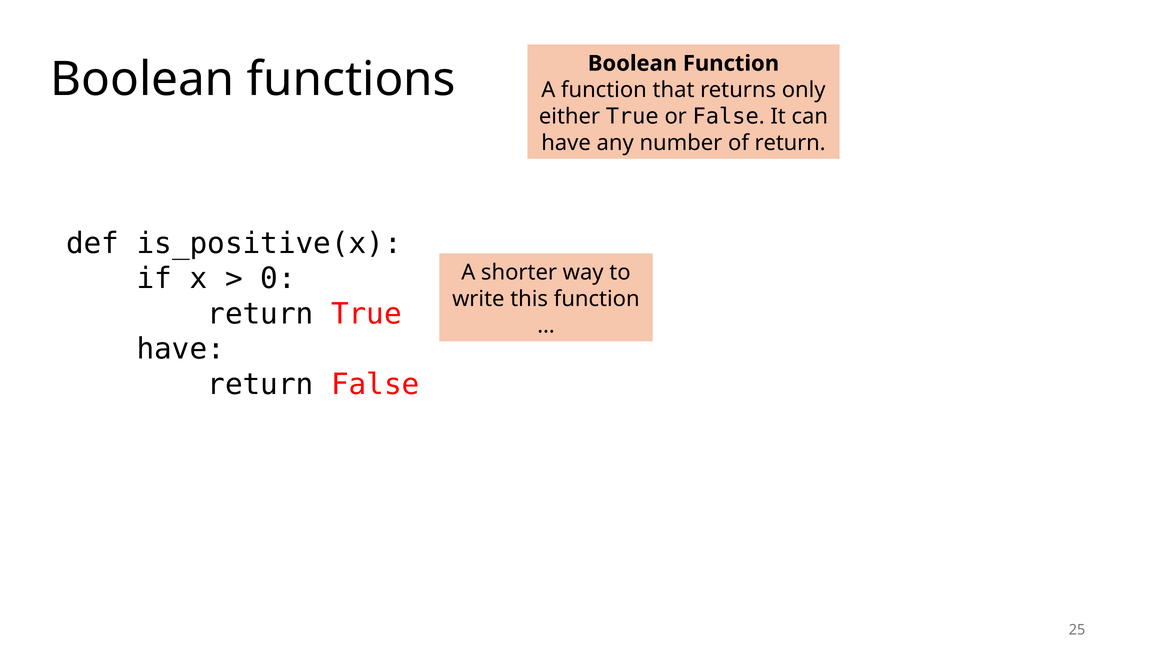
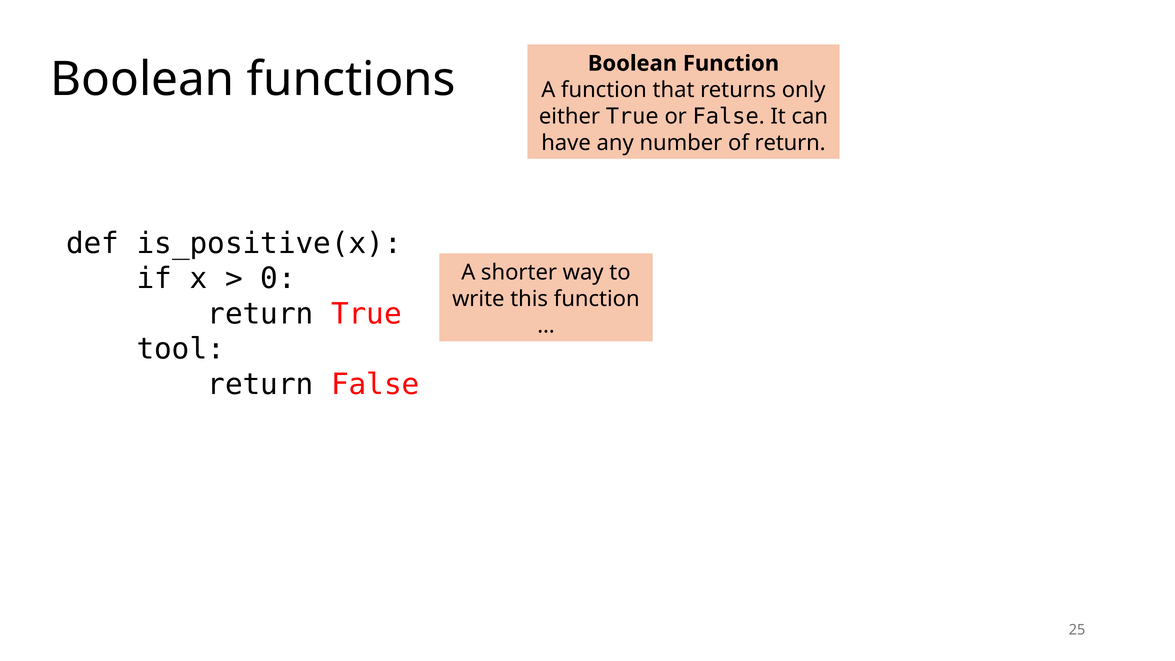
have: have -> tool (181, 349)
